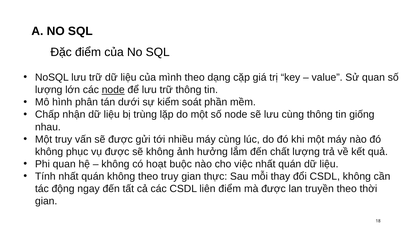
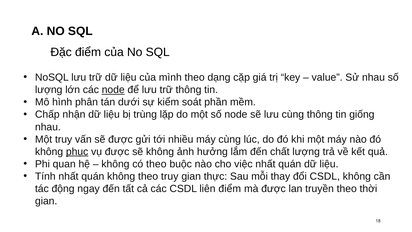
Sử quan: quan -> nhau (373, 77)
phục underline: none -> present (77, 152)
có hoạt: hoạt -> theo (156, 164)
